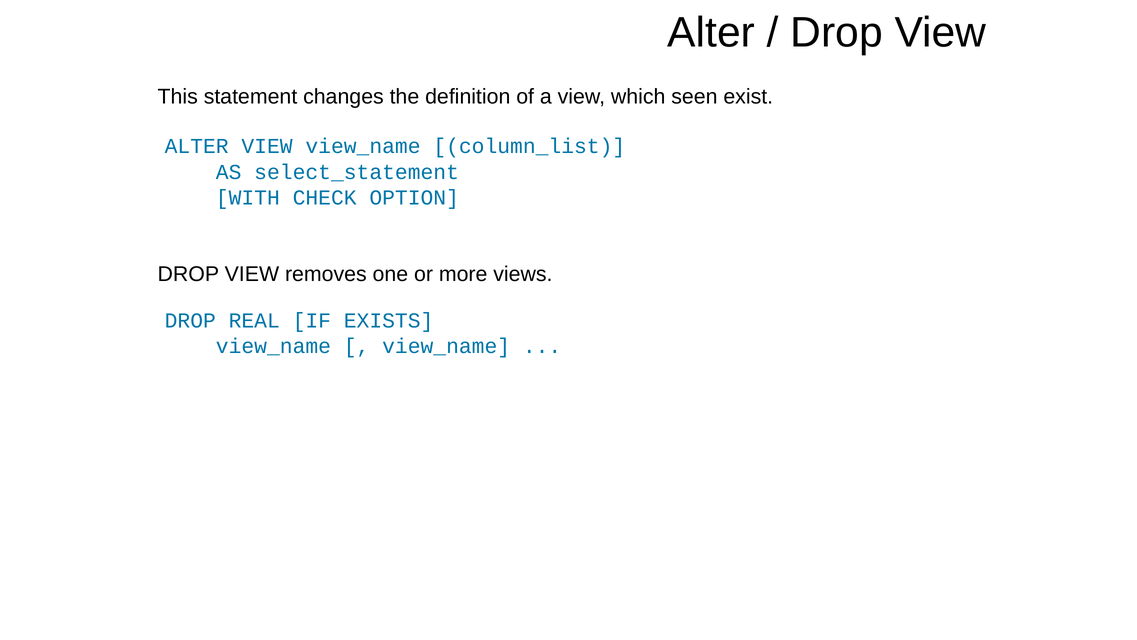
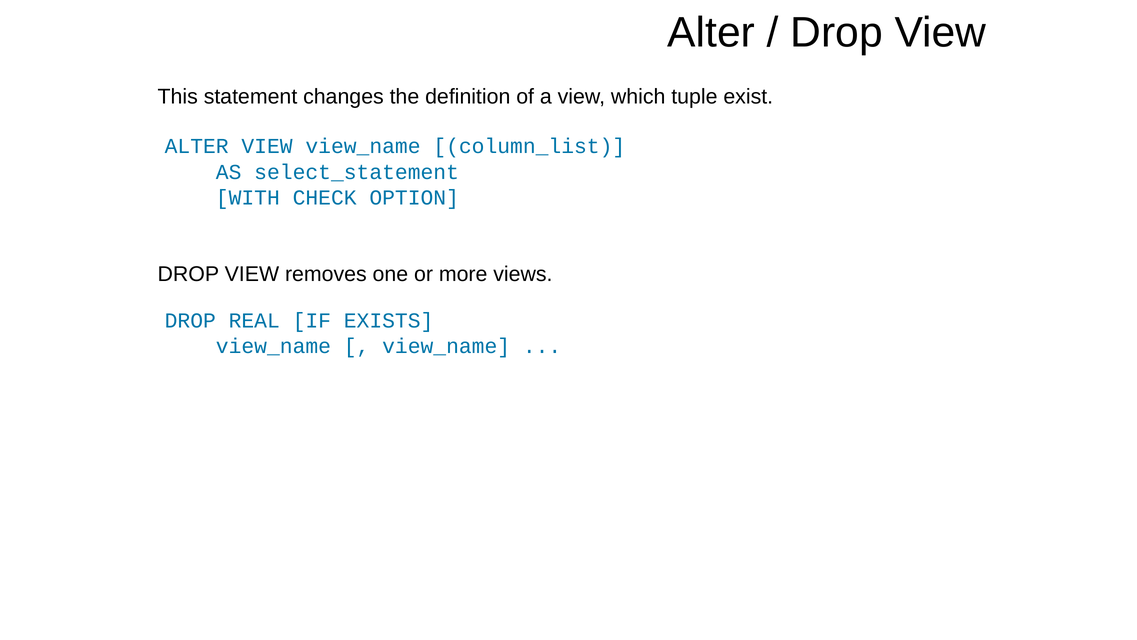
seen: seen -> tuple (694, 97)
